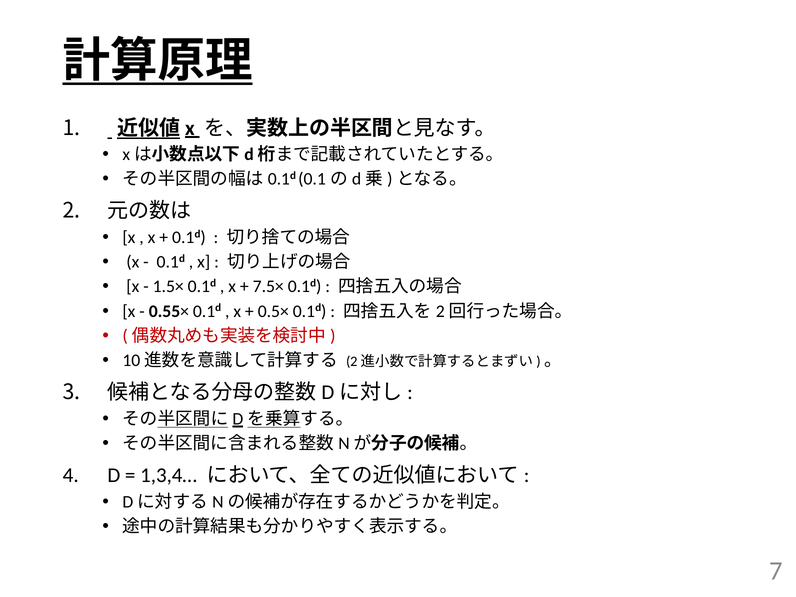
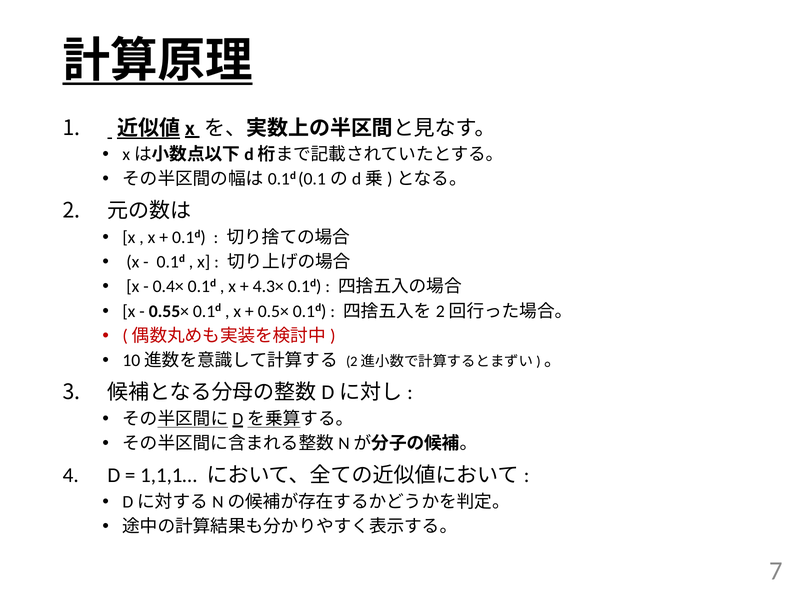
1.5×: 1.5× -> 0.4× (168, 287)
7.5×: 7.5× -> 4.3× (268, 287)
1,3,4…: 1,3,4… -> 1,1,1… (169, 475)
